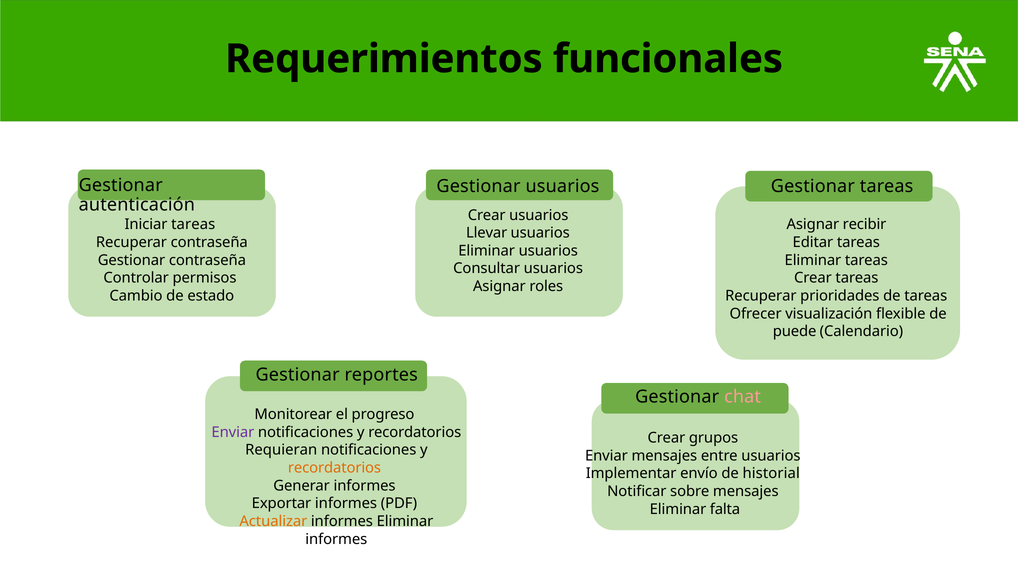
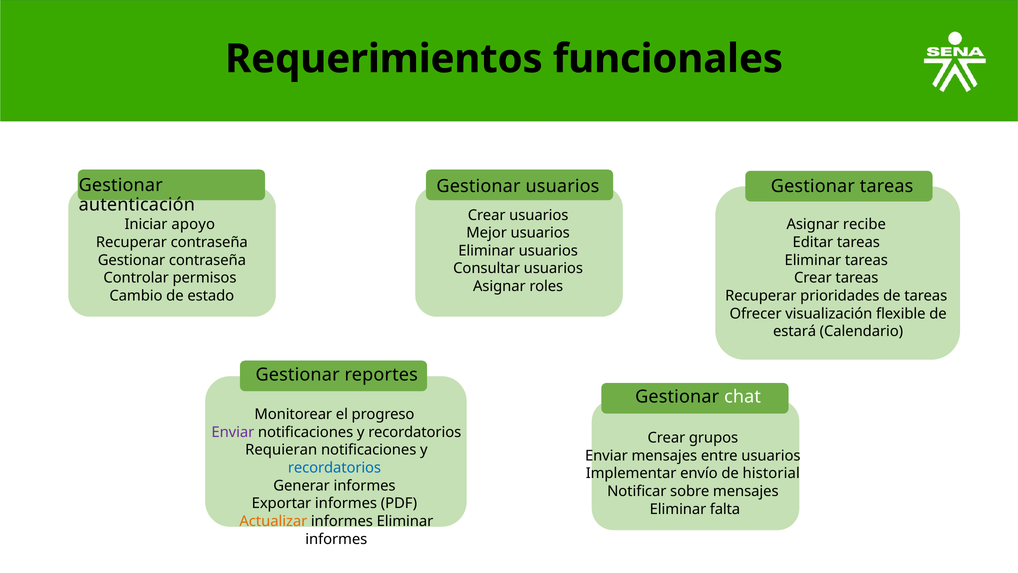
Iniciar tareas: tareas -> apoyo (193, 224)
recibir: recibir -> recibe (864, 224)
Llevar: Llevar -> Mejor (487, 233)
puede: puede -> estará (795, 331)
chat colour: pink -> white (743, 397)
recordatorios colour: orange -> blue (335, 467)
